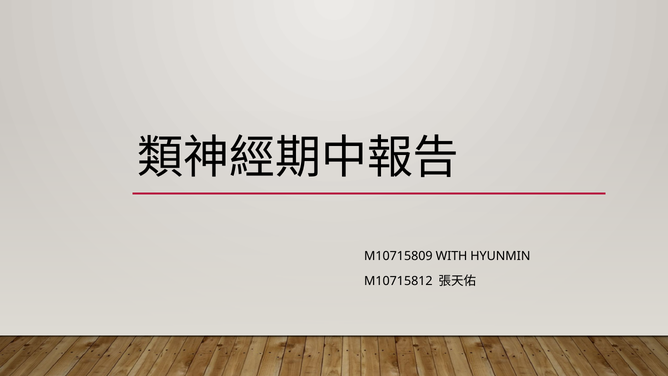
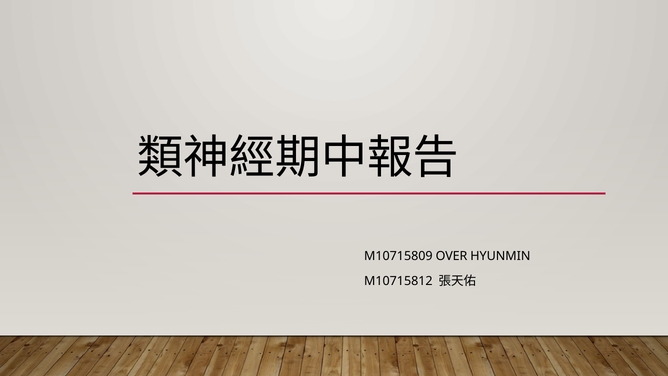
WITH: WITH -> OVER (452, 256)
